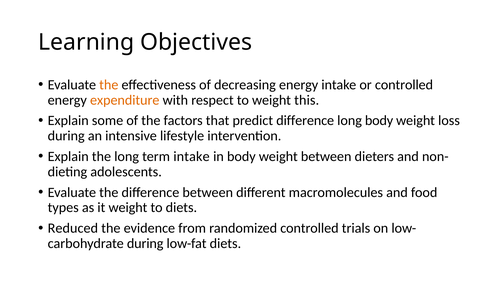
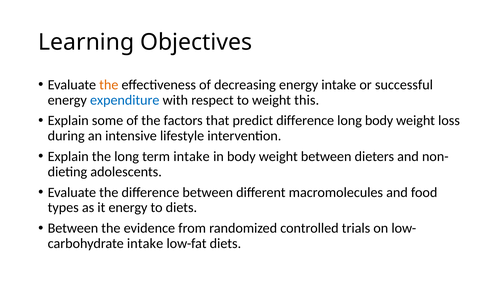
or controlled: controlled -> successful (404, 85)
expenditure colour: orange -> blue (125, 100)
it weight: weight -> energy (128, 207)
Reduced: Reduced -> Between (73, 228)
during: during -> intake (145, 243)
